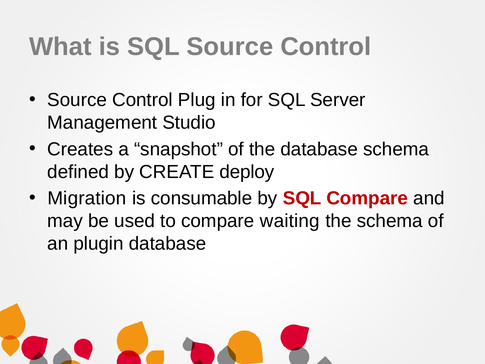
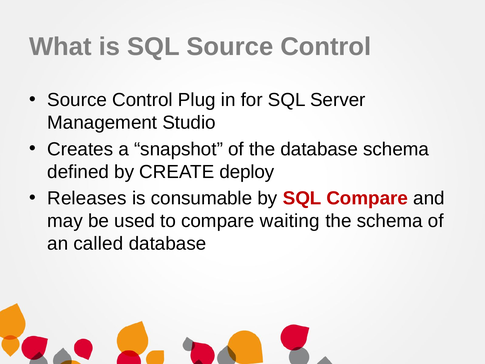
Migration: Migration -> Releases (87, 198)
plugin: plugin -> called (98, 243)
